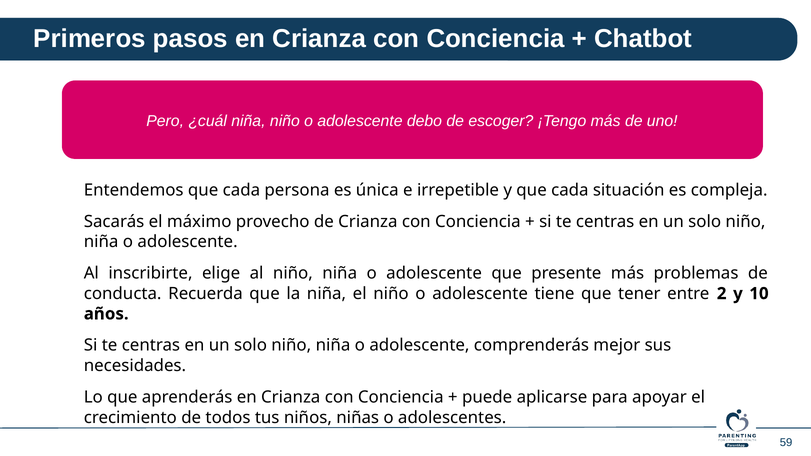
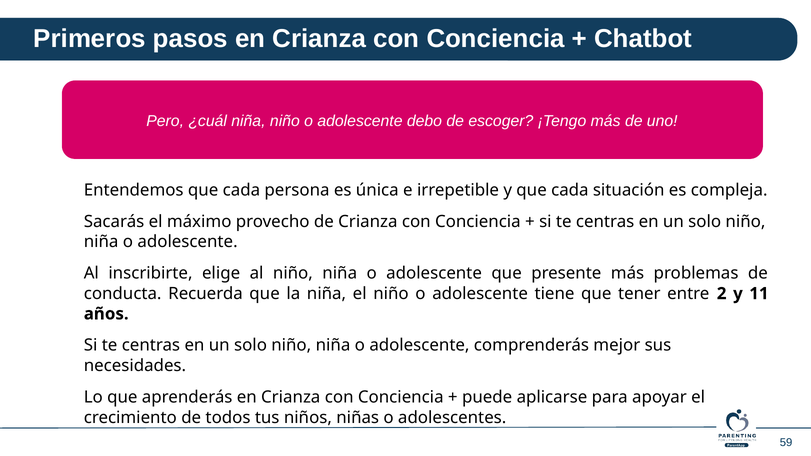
10: 10 -> 11 (759, 294)
